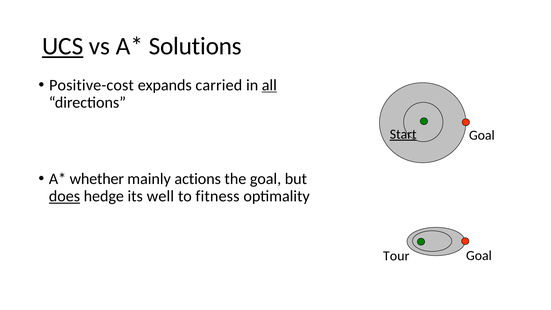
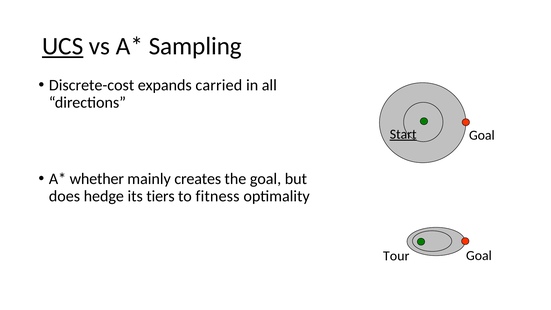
Solutions: Solutions -> Sampling (195, 46)
Positive-cost: Positive-cost -> Discrete-cost (92, 85)
all underline: present -> none (269, 85)
actions: actions -> creates (198, 179)
does underline: present -> none (64, 196)
well: well -> tiers (161, 196)
